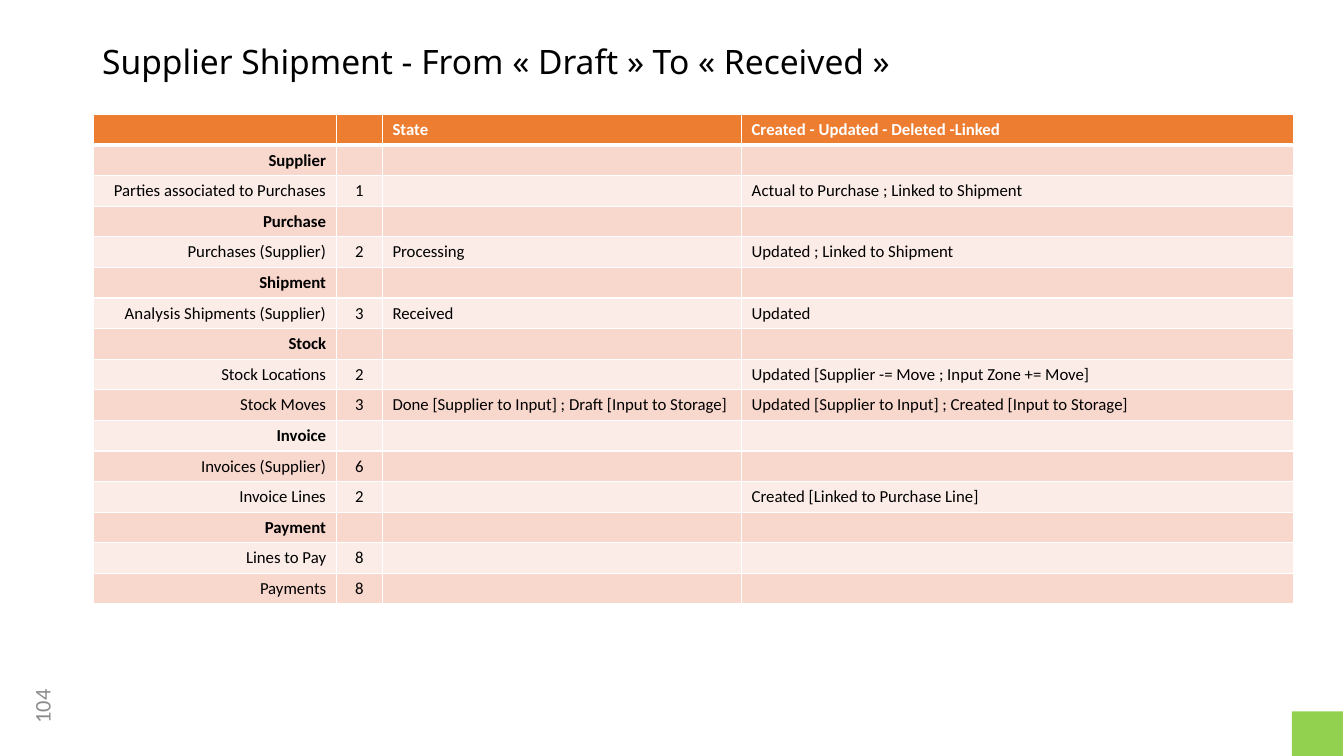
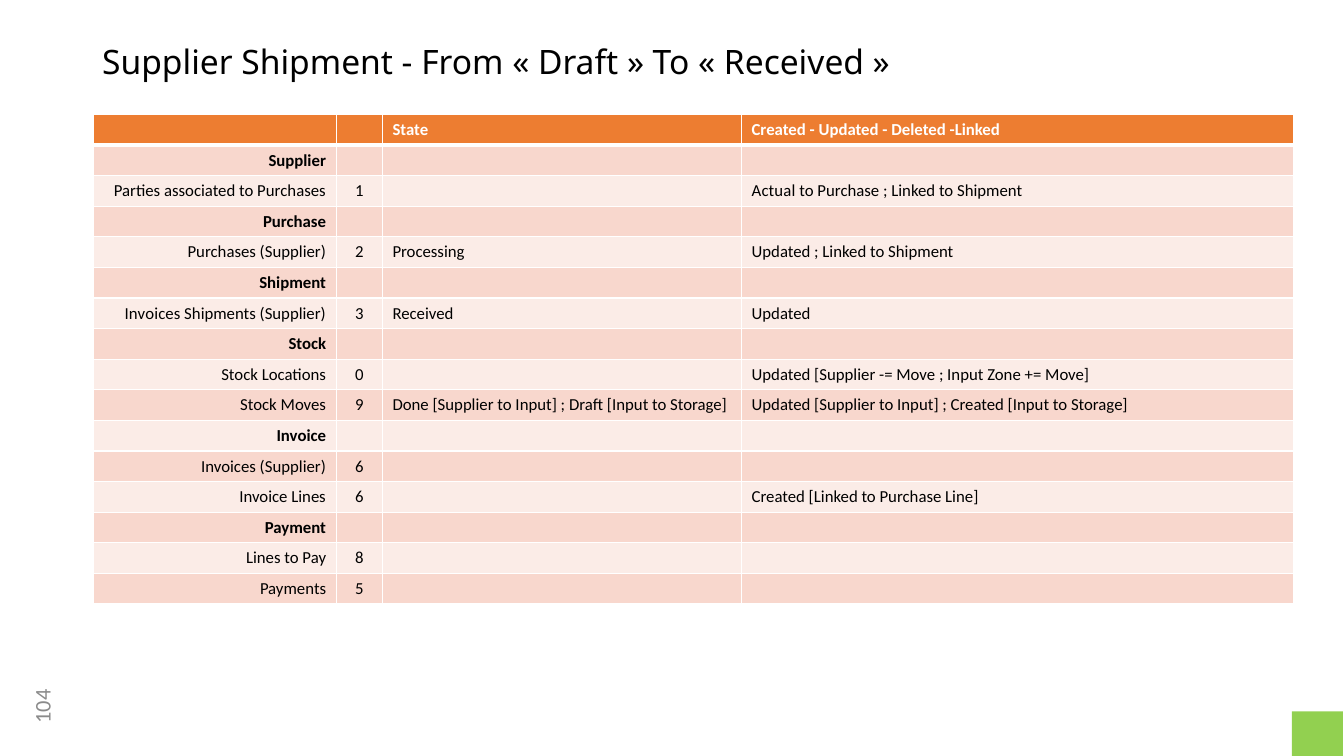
Analysis: Analysis -> Invoices (152, 313)
Locations 2: 2 -> 0 (359, 374)
Moves 3: 3 -> 9 (359, 405)
Lines 2: 2 -> 6 (359, 497)
Payments 8: 8 -> 5 (359, 588)
